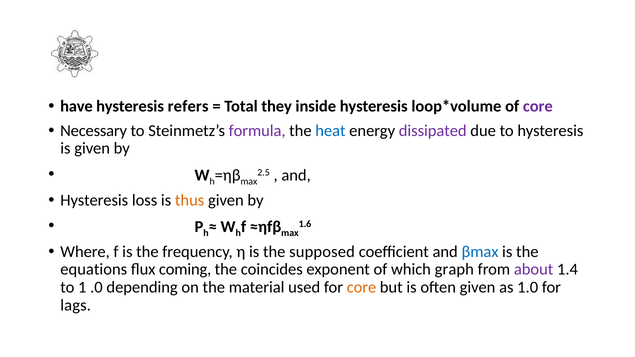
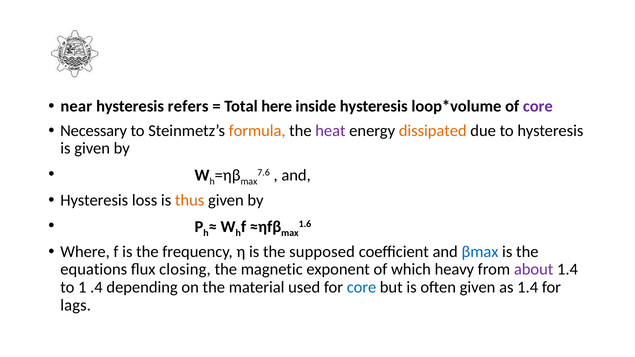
have: have -> near (76, 106)
they: they -> here (277, 106)
formula colour: purple -> orange (257, 131)
heat colour: blue -> purple (330, 131)
dissipated colour: purple -> orange (433, 131)
2.5: 2.5 -> 7.6 (264, 172)
coming: coming -> closing (185, 270)
coincides: coincides -> magnetic (272, 270)
graph: graph -> heavy (454, 270)
.0: .0 -> .4 (96, 288)
core colour: orange -> blue (362, 288)
as 1.0: 1.0 -> 1.4 (528, 288)
